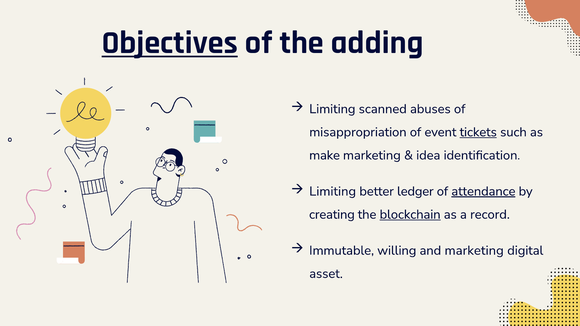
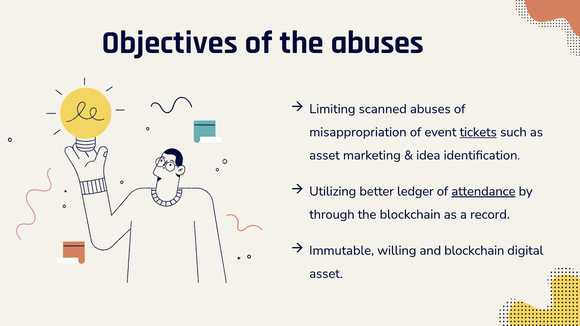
Objectives underline: present -> none (170, 43)
the adding: adding -> abuses (377, 43)
make: make -> asset (324, 155)
Limiting: Limiting -> Utilizing (333, 191)
creating: creating -> through (332, 215)
blockchain underline: present -> none (410, 215)
and marketing: marketing -> blockchain (474, 251)
